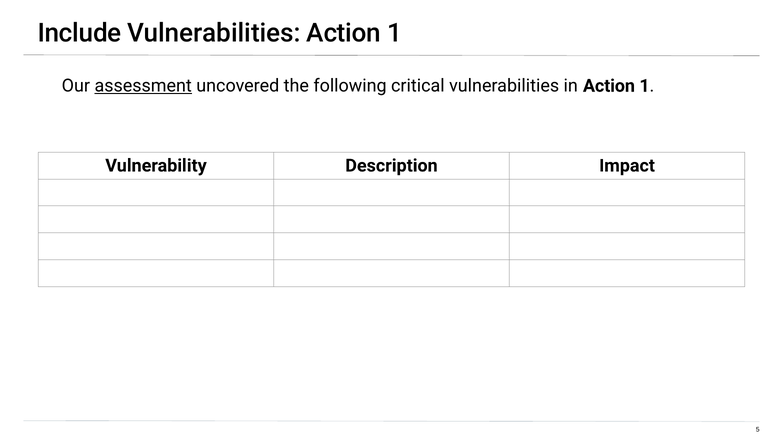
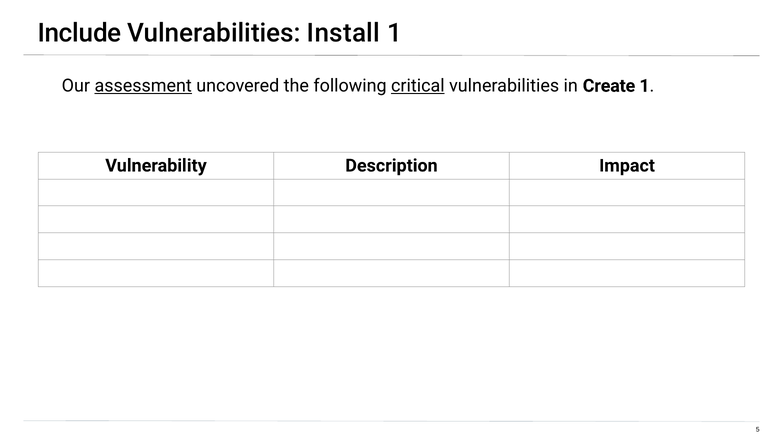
Vulnerabilities Action: Action -> Install (343, 33)
critical underline: none -> present (418, 86)
in Action: Action -> Create (609, 86)
